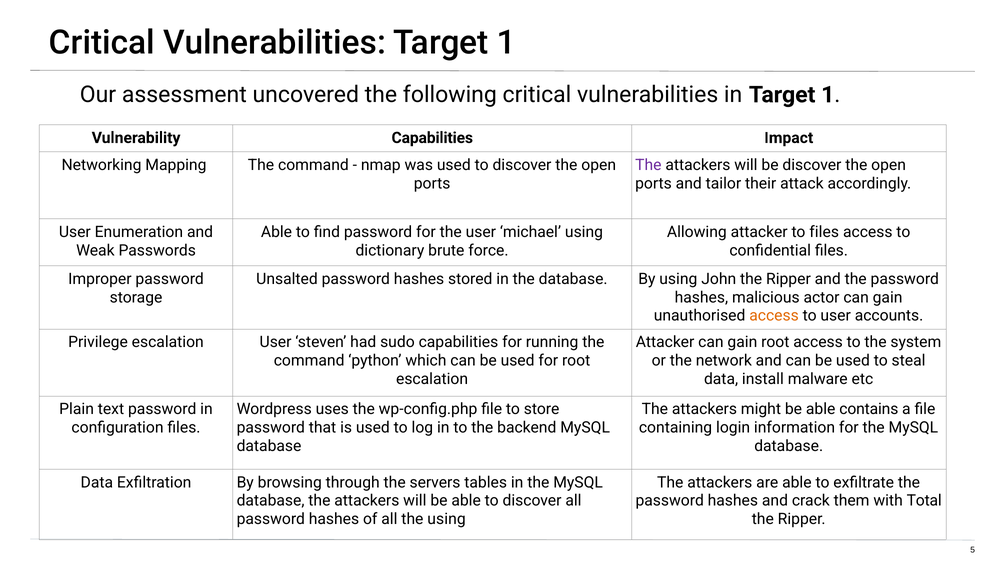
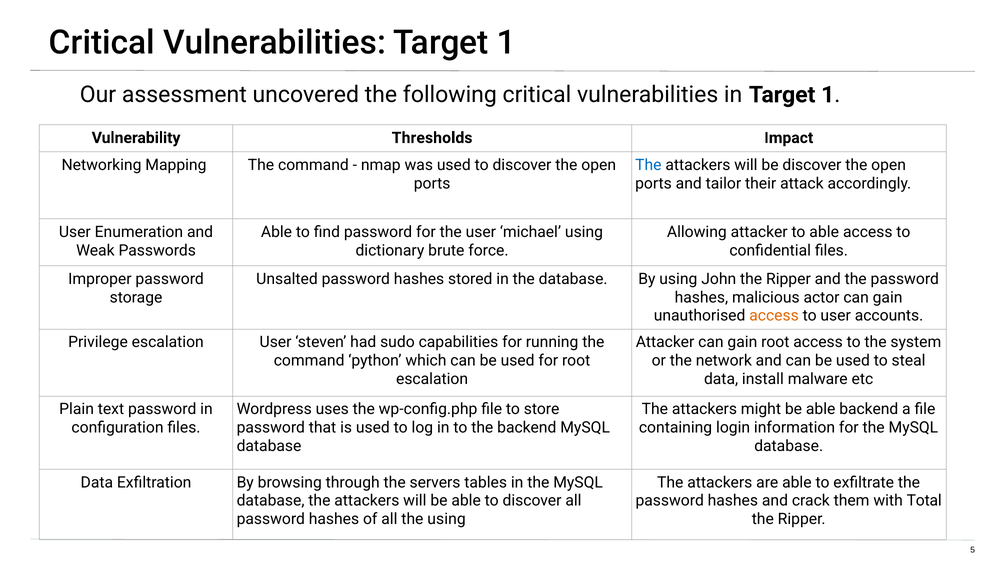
Vulnerability Capabilities: Capabilities -> Thresholds (432, 138)
The colour: purple -> blue (648, 165)
to files: files -> able (824, 232)
able contains: contains -> backend (869, 409)
